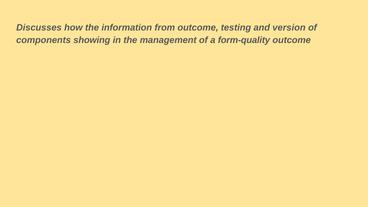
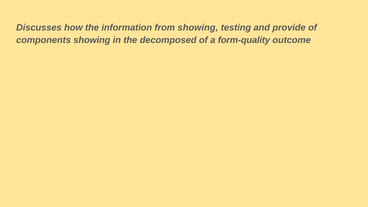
from outcome: outcome -> showing (198, 28)
version: version -> provide (289, 28)
management: management -> decomposed (168, 40)
